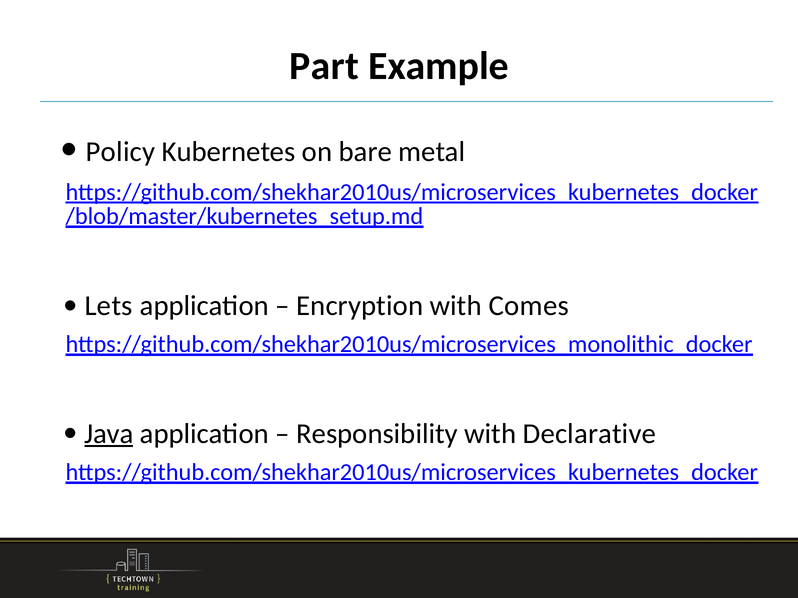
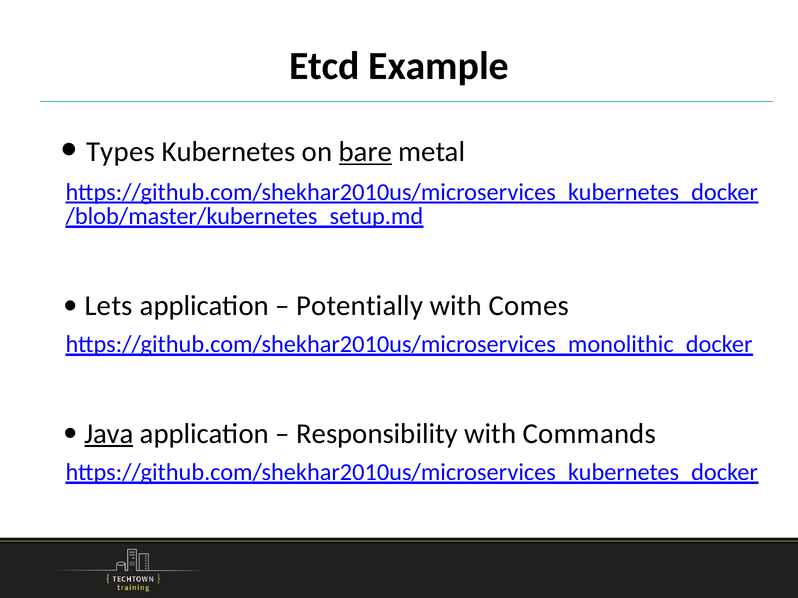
Part: Part -> Etcd (324, 66)
Policy: Policy -> Types (120, 152)
bare underline: none -> present (365, 152)
Encryption: Encryption -> Potentially (360, 306)
Declarative: Declarative -> Commands (589, 434)
